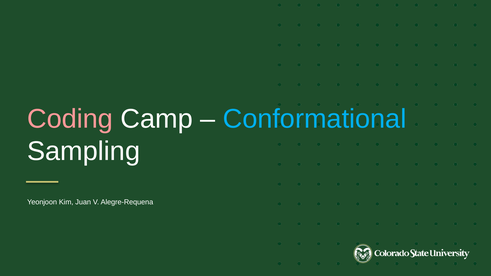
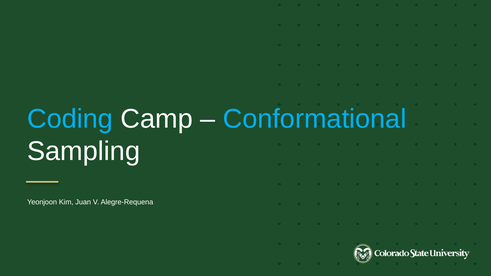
Coding colour: pink -> light blue (70, 119)
